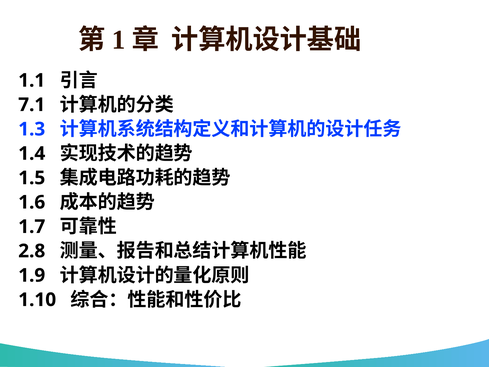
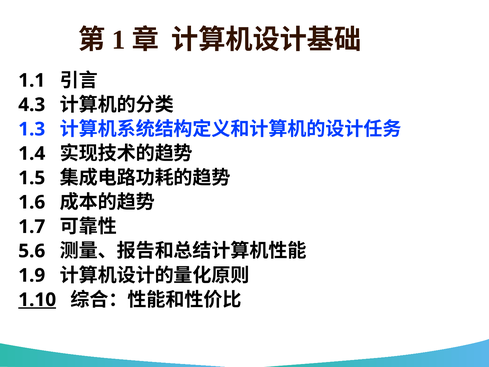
7.1: 7.1 -> 4.3 (32, 105)
2.8: 2.8 -> 5.6 (32, 251)
1.10 underline: none -> present (37, 300)
